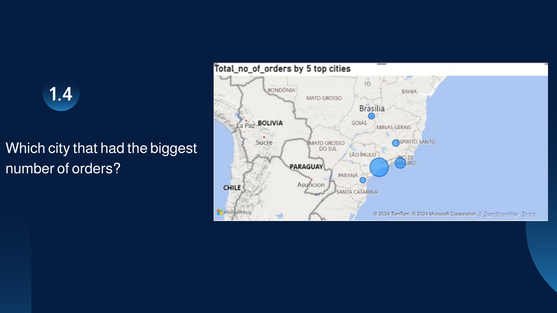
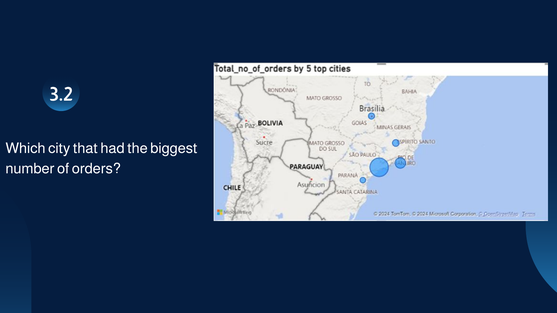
1.4: 1.4 -> 3.2 (61, 94)
